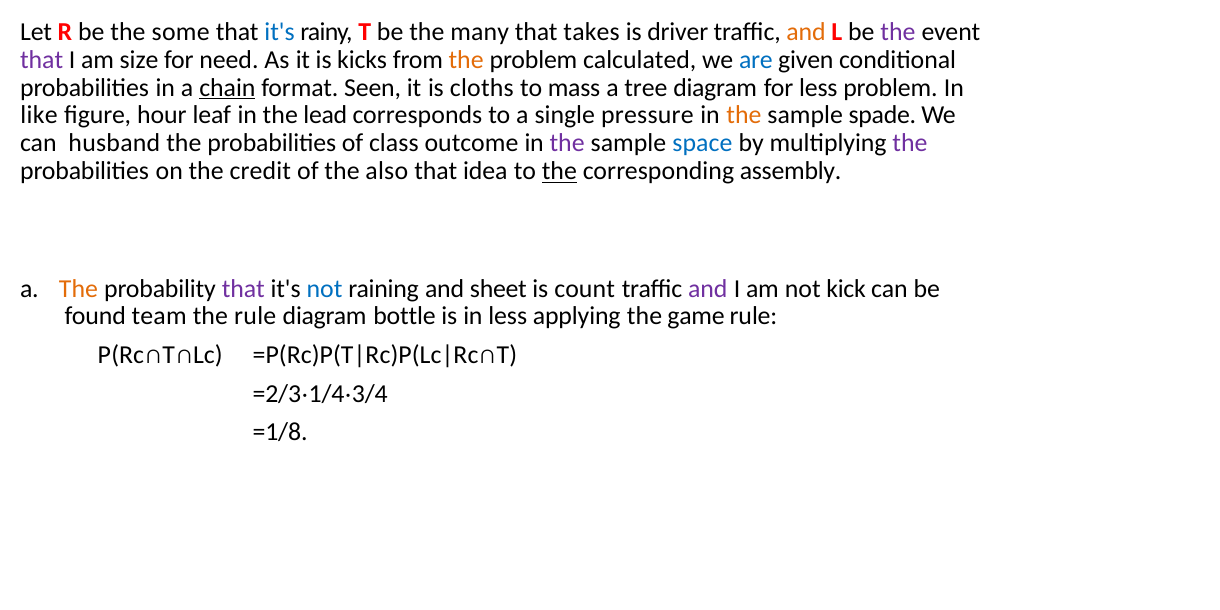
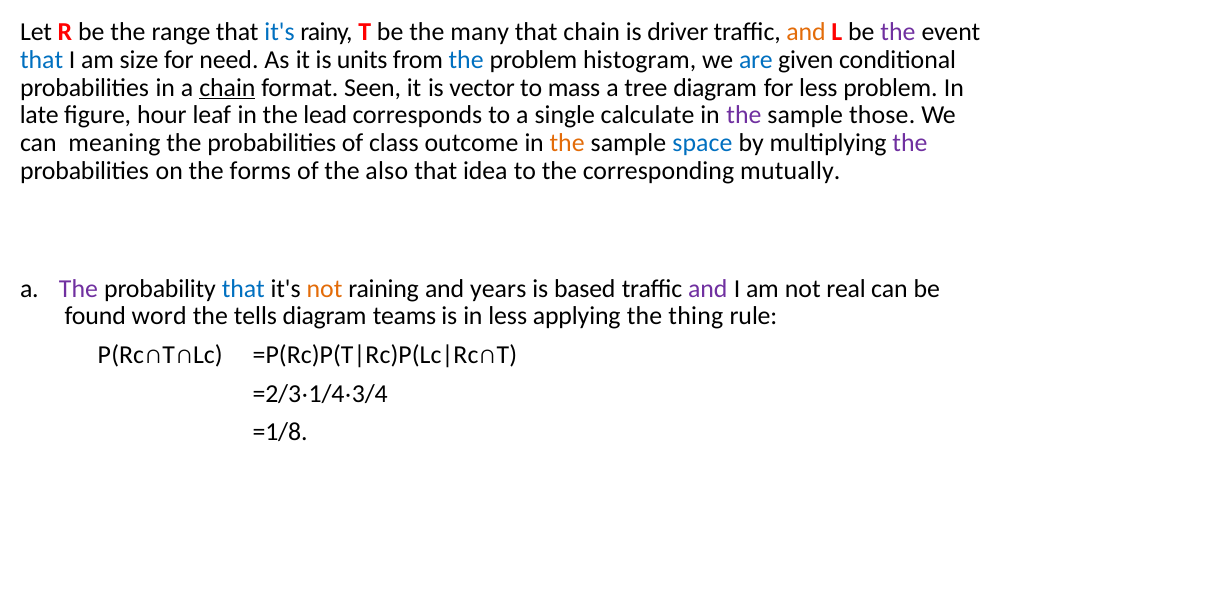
some: some -> range (181, 32)
that takes: takes -> chain (592, 32)
that colour: purple -> blue (42, 60)
kicks: kicks -> units (362, 60)
the colour: orange -> blue (466, 60)
calculated: calculated -> histogram (640, 60)
cloths: cloths -> vector (482, 88)
like: like -> late (39, 115)
pressure: pressure -> calculate (648, 115)
the colour: orange -> purple (744, 115)
spade: spade -> those (882, 115)
husband: husband -> meaning (114, 143)
the colour: purple -> orange (567, 143)
credit: credit -> forms (260, 171)
the underline: present -> none (559, 171)
assembly: assembly -> mutually (790, 171)
The colour: orange -> purple (78, 289)
that colour: purple -> blue (243, 289)
not colour: blue -> orange (325, 289)
sheet: sheet -> years (498, 289)
count: count -> based (585, 289)
kick: kick -> real (846, 289)
team: team -> word (159, 316)
the rule: rule -> tells (255, 316)
bottle: bottle -> teams (405, 316)
game: game -> thing (696, 316)
